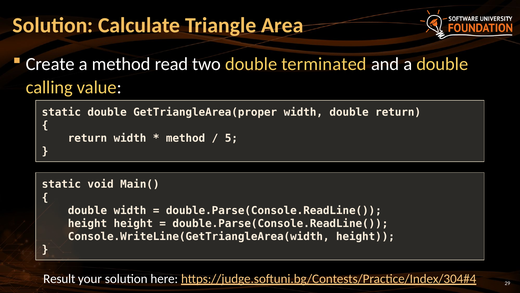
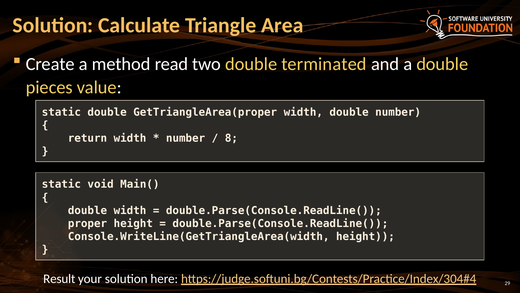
calling: calling -> pieces (49, 87)
double return: return -> number (398, 112)
method: method -> number (186, 138)
5: 5 -> 8 (231, 138)
height: height -> proper (87, 223)
